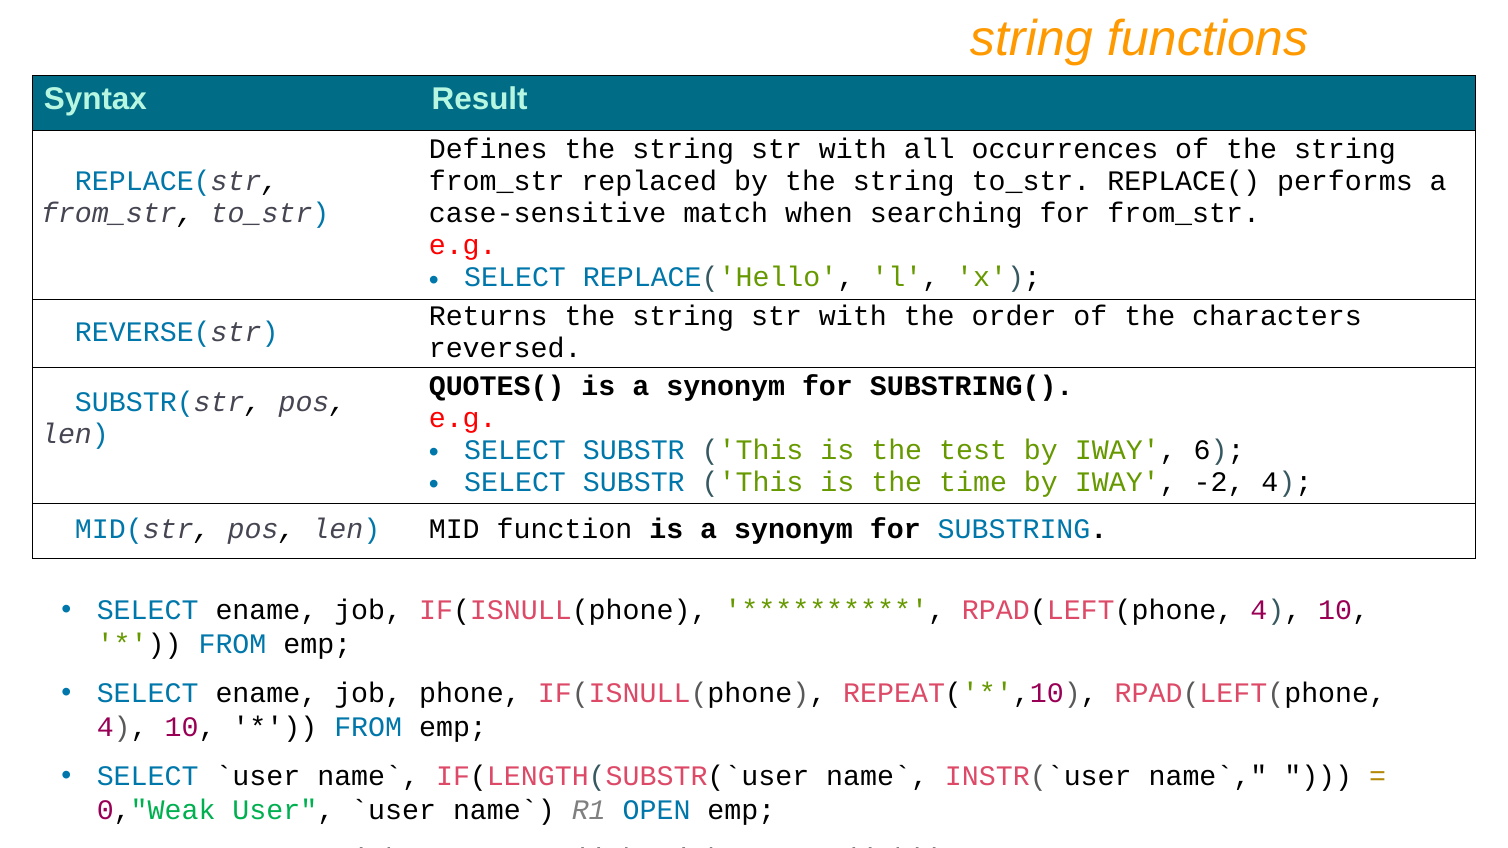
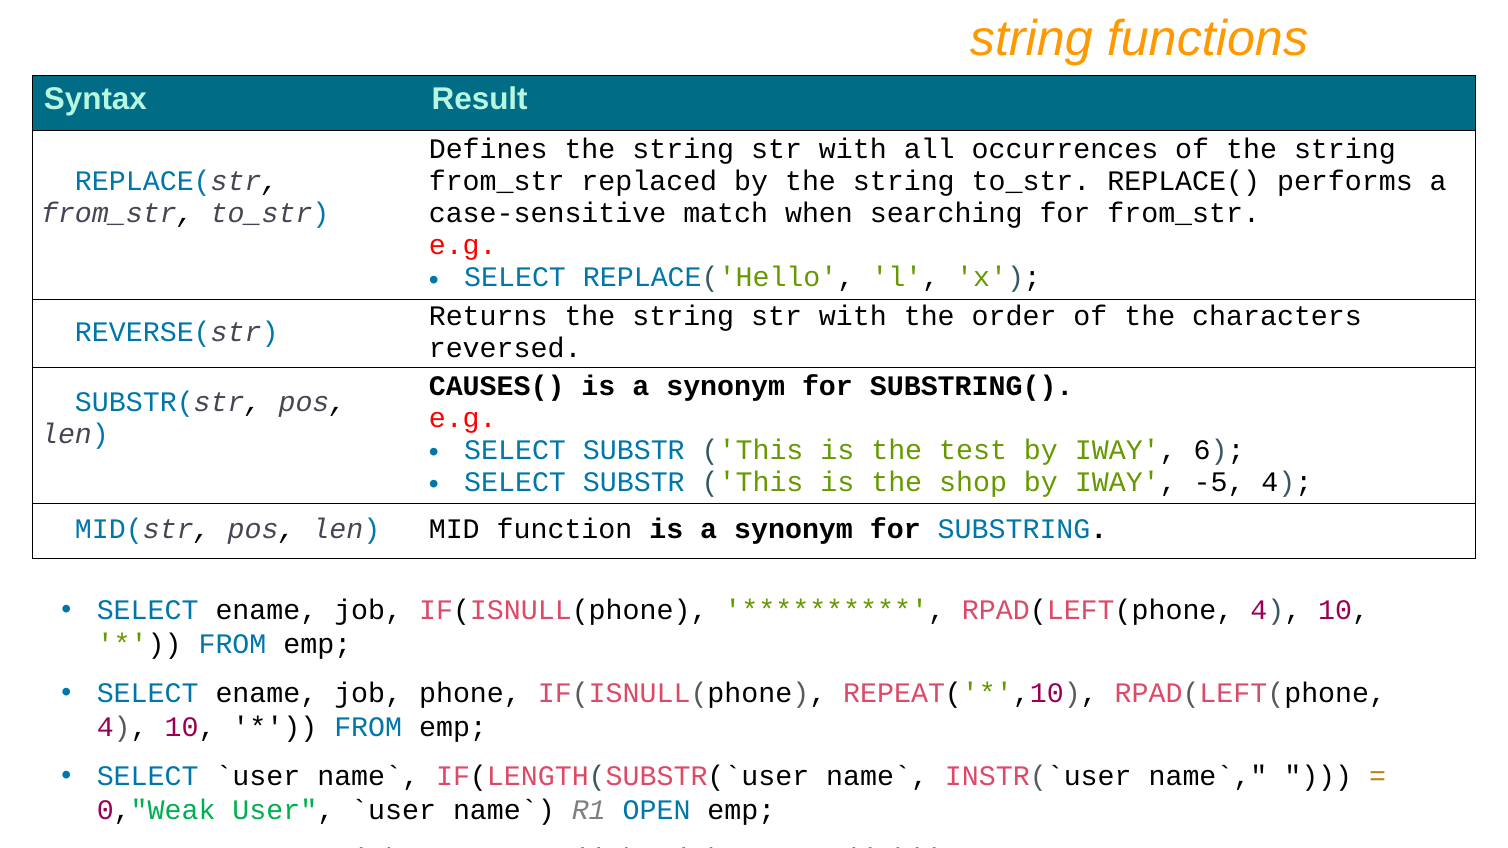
QUOTES(: QUOTES( -> CAUSES( (497, 386)
time: time -> shop (973, 482)
-2: -2 -> -5 (1219, 482)
